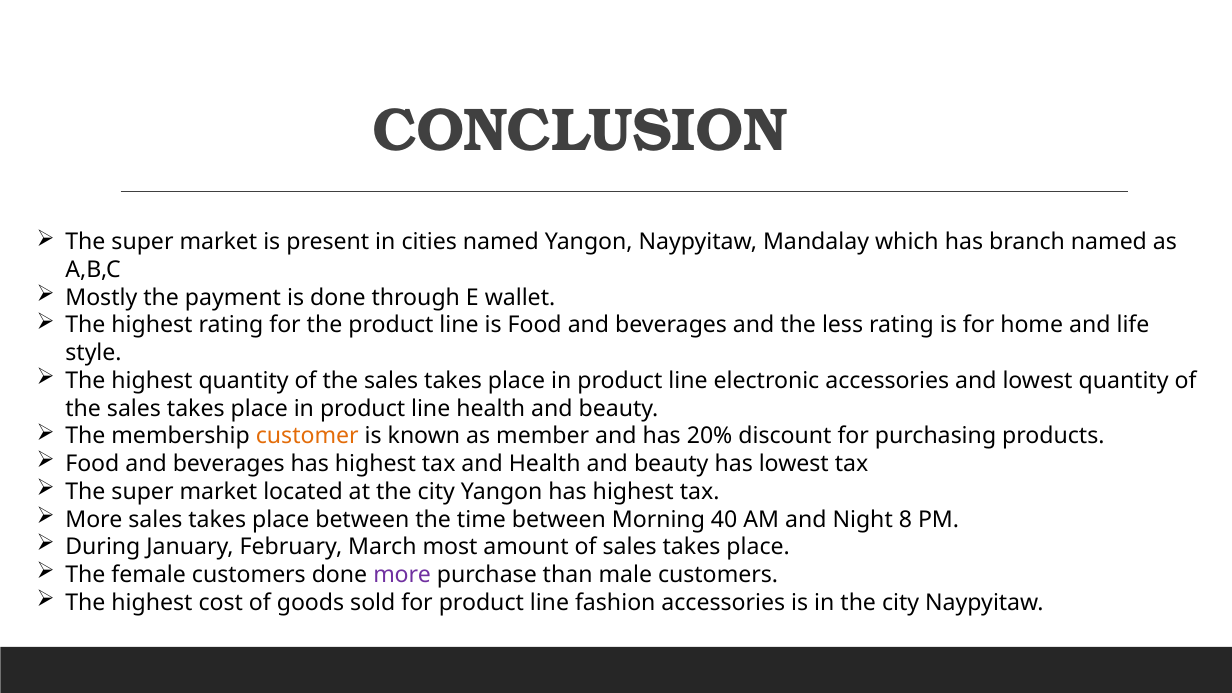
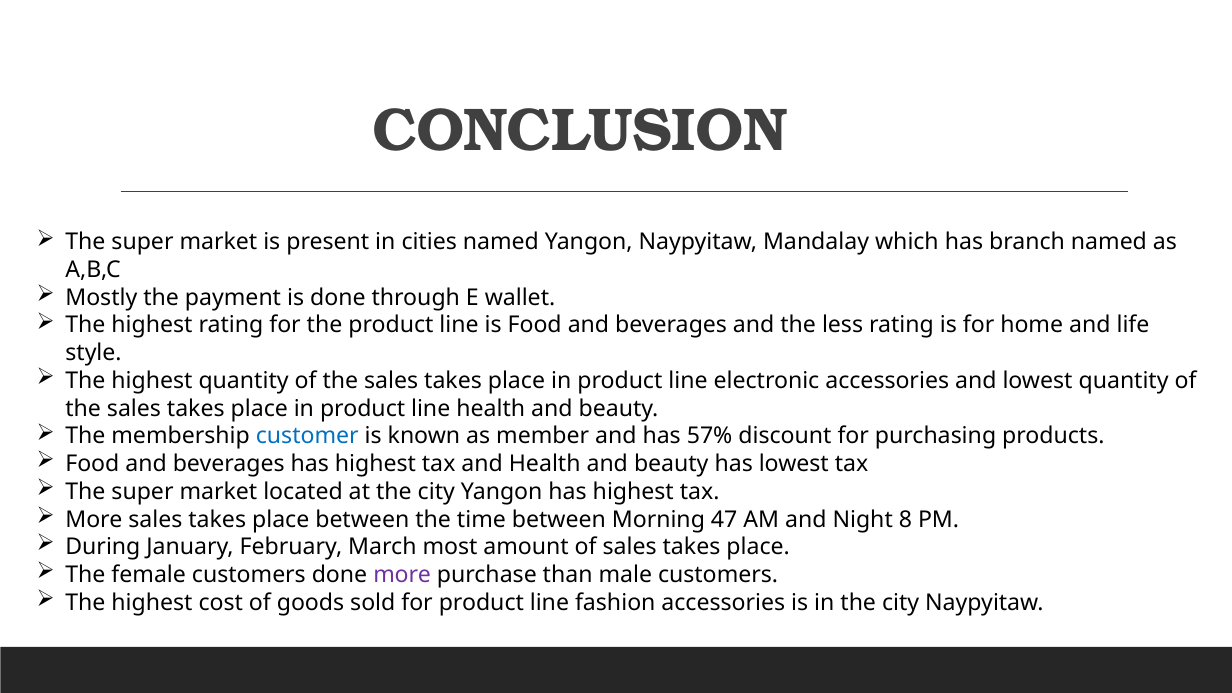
customer colour: orange -> blue (307, 436)
20%: 20% -> 57% (710, 436)
40: 40 -> 47 (724, 519)
